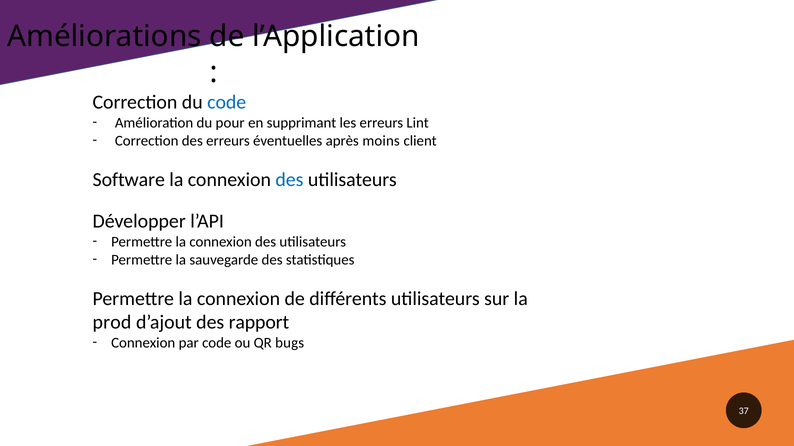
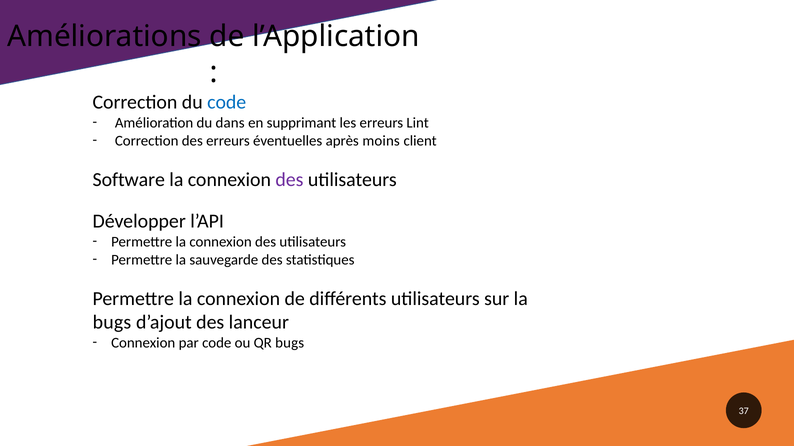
pour: pour -> dans (230, 123)
des colour: blue -> purple (289, 180)
prod: prod -> bugs (112, 323)
rapport: rapport -> lanceur (259, 323)
